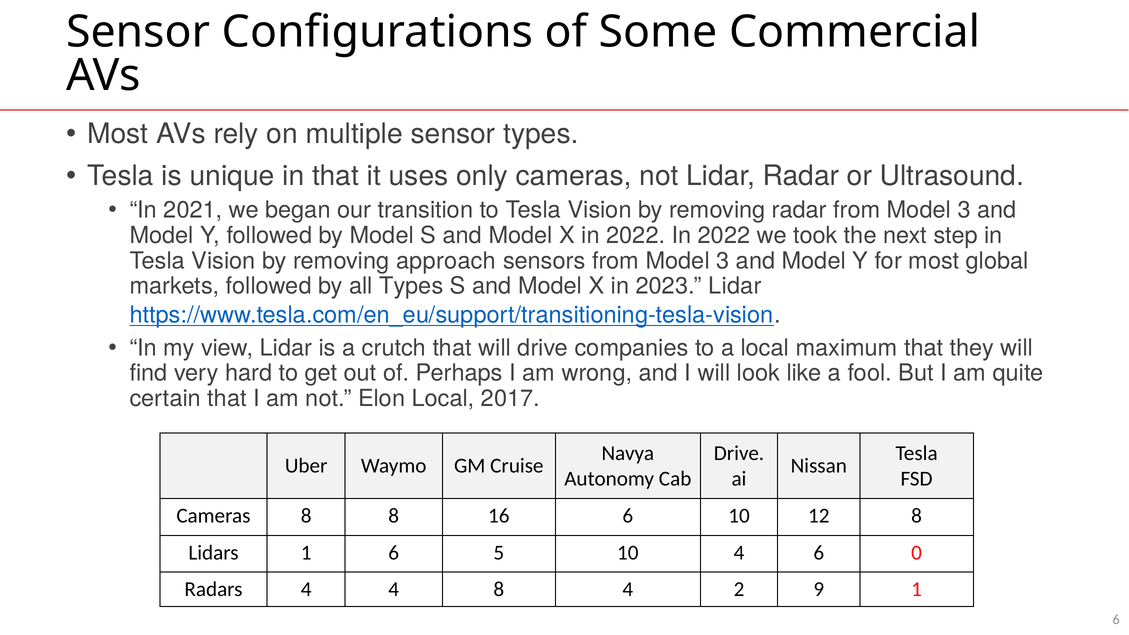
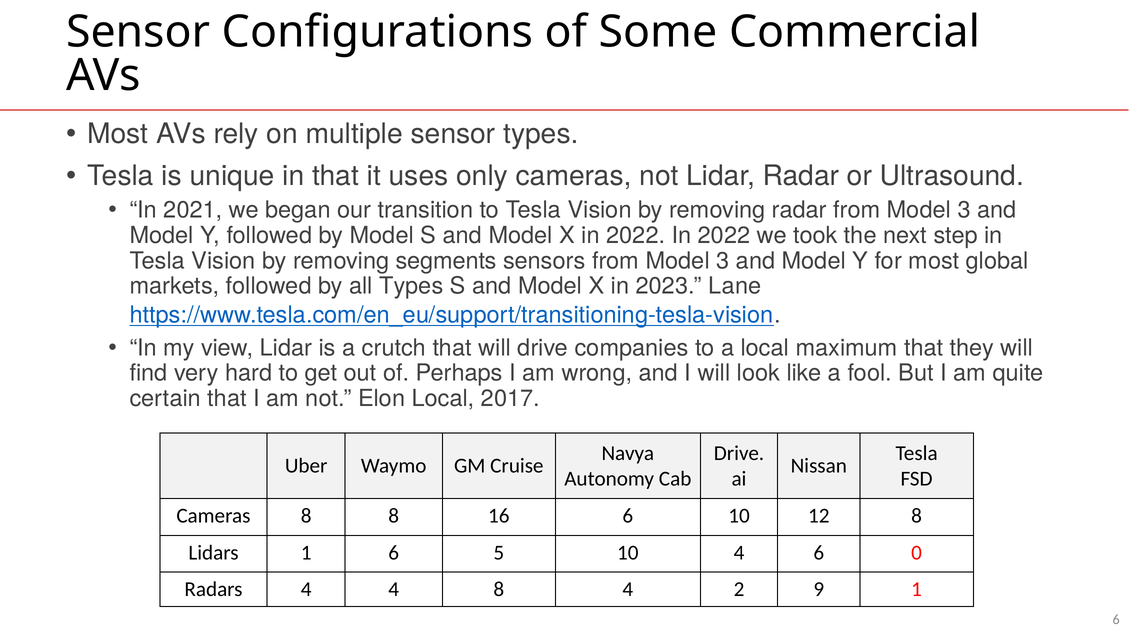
approach: approach -> segments (446, 261)
2023 Lidar: Lidar -> Lane (735, 286)
